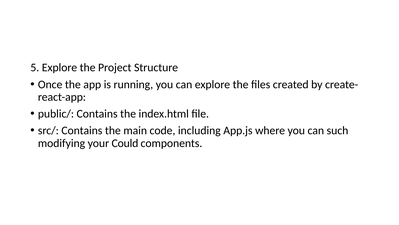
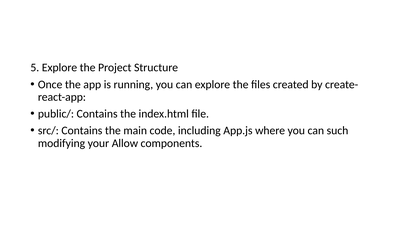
Could: Could -> Allow (125, 143)
